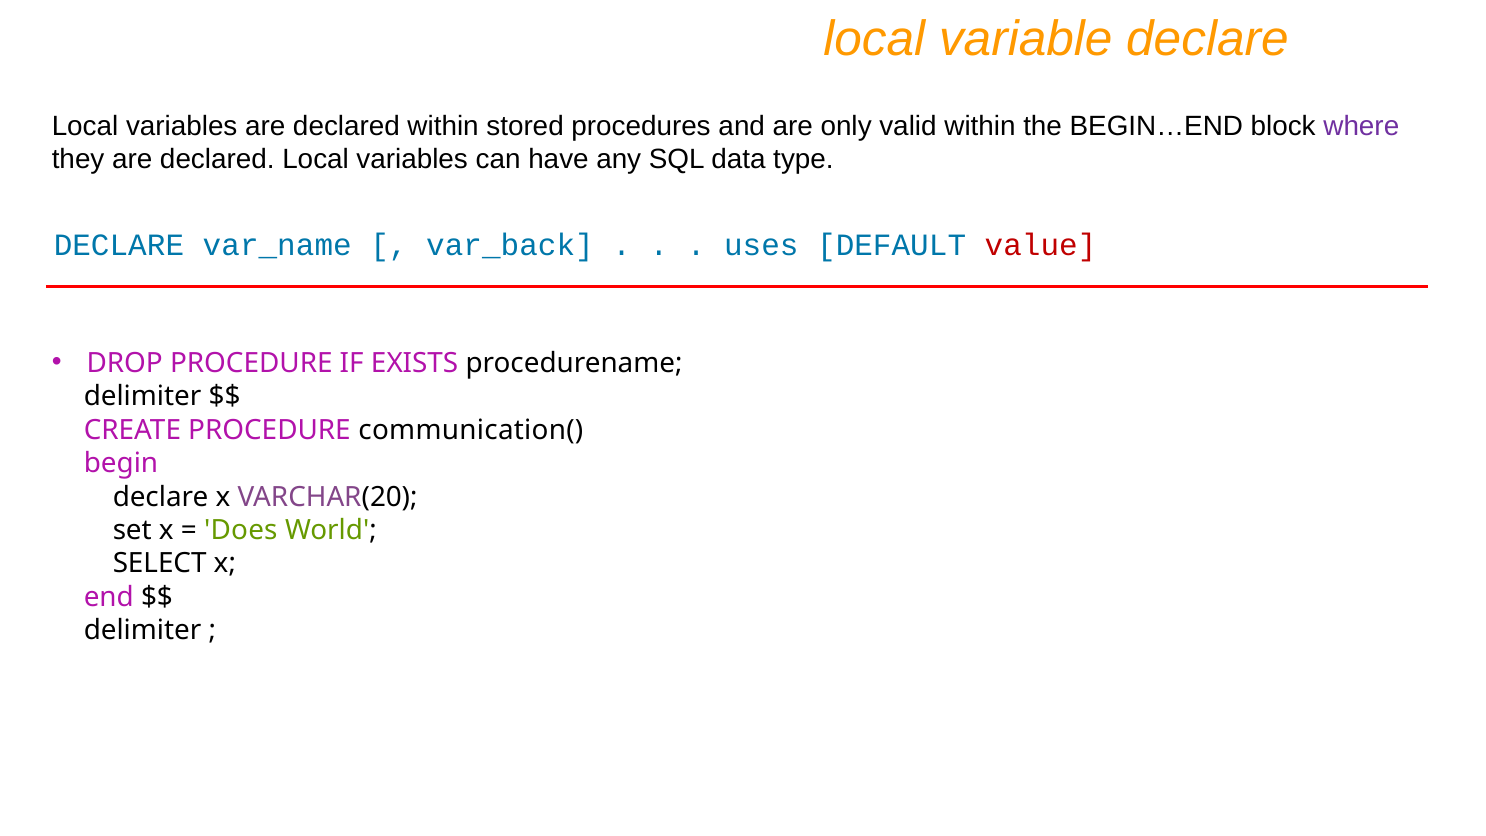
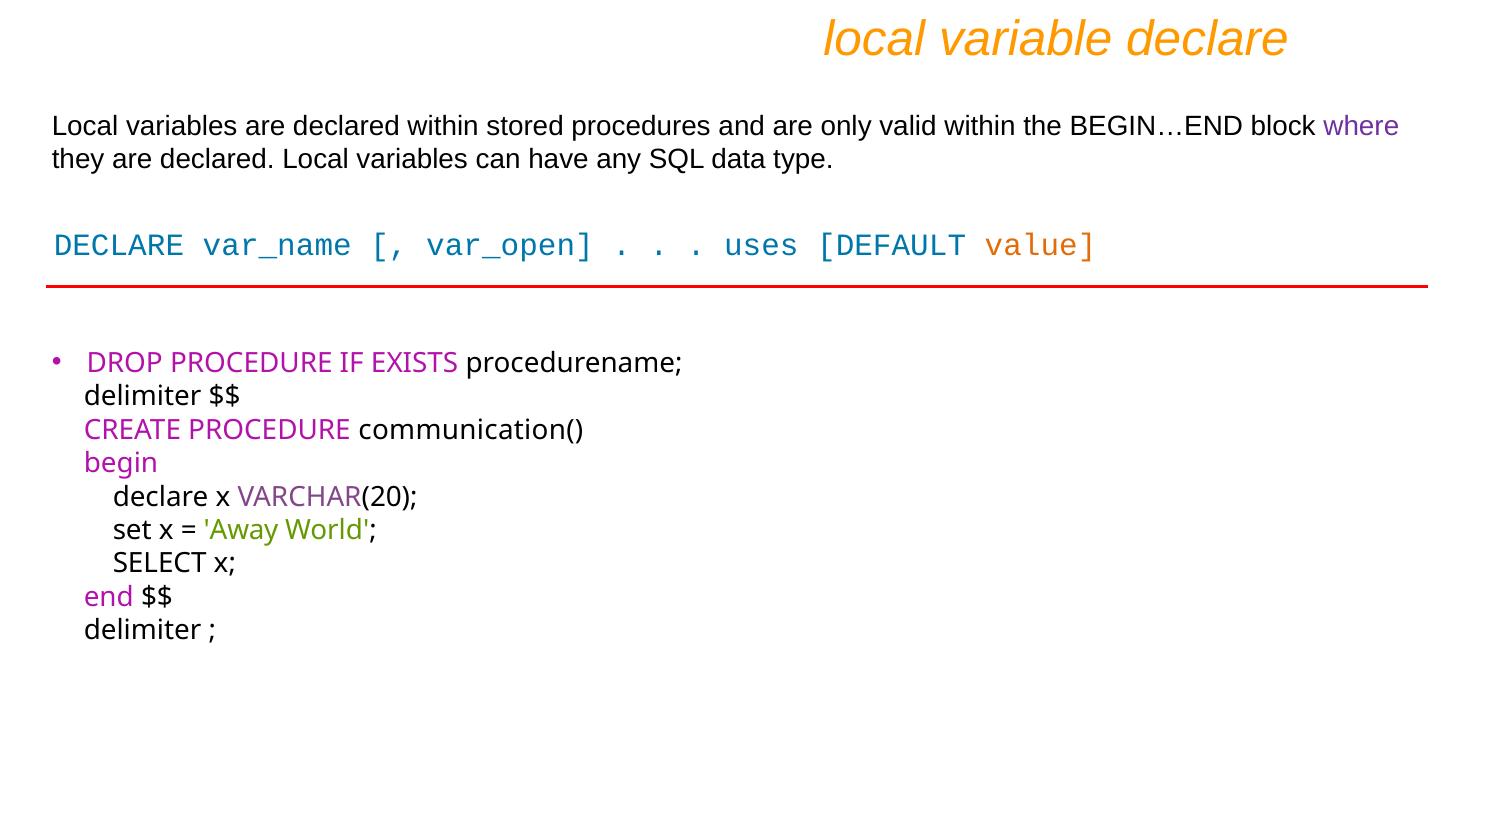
var_back: var_back -> var_open (510, 246)
value colour: red -> orange (1041, 246)
Does: Does -> Away (241, 530)
